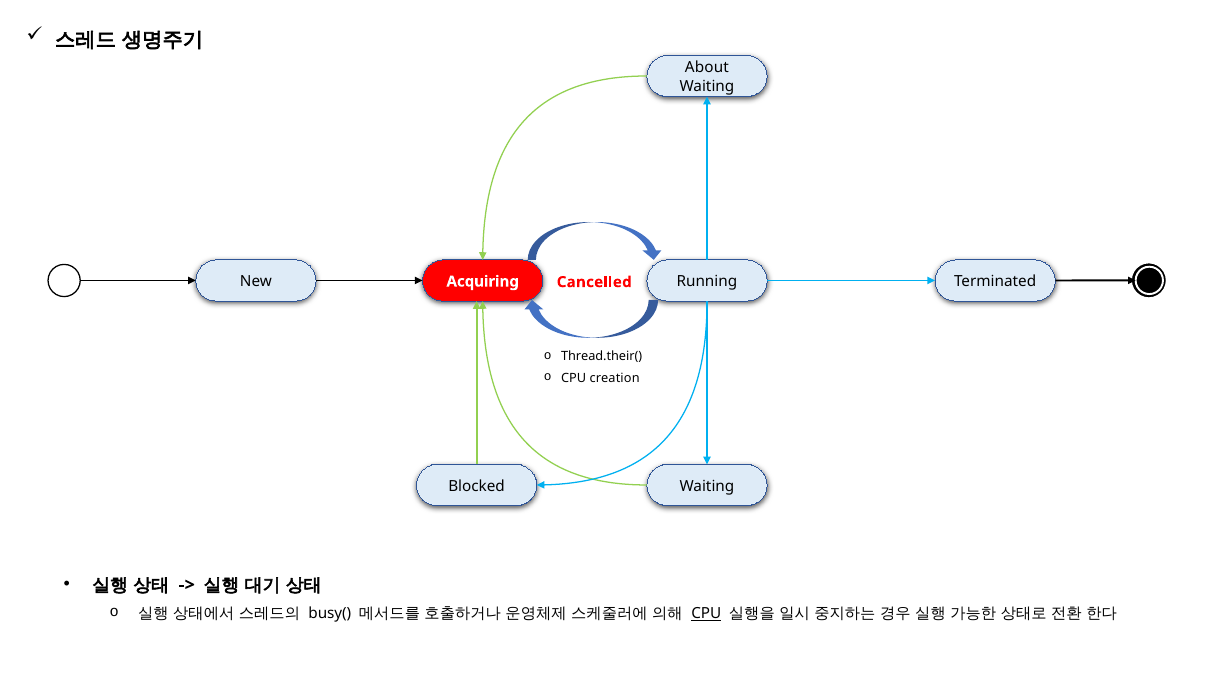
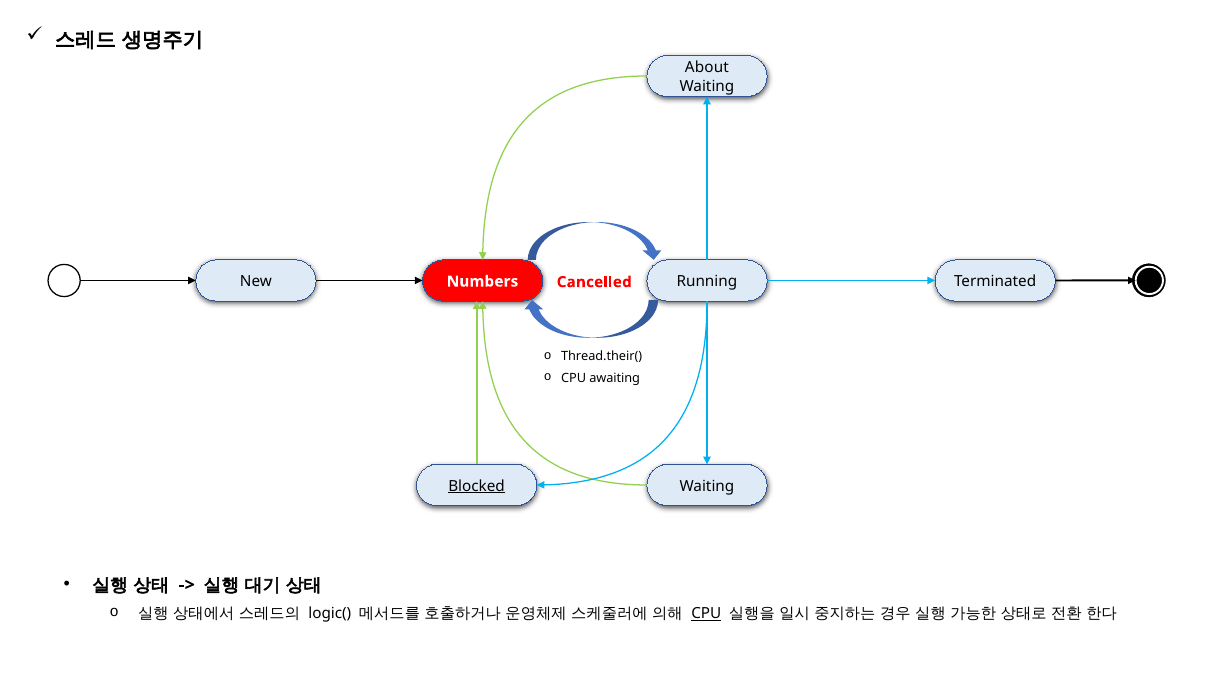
Acquiring: Acquiring -> Numbers (483, 281)
creation: creation -> awaiting (615, 378)
Blocked underline: none -> present (477, 486)
busy(: busy( -> logic( (330, 613)
